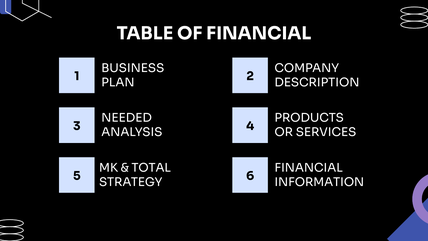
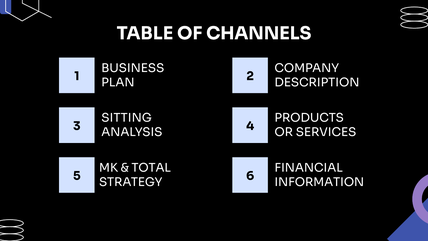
OF FINANCIAL: FINANCIAL -> CHANNELS (259, 33)
NEEDED: NEEDED -> SITTING (127, 118)
